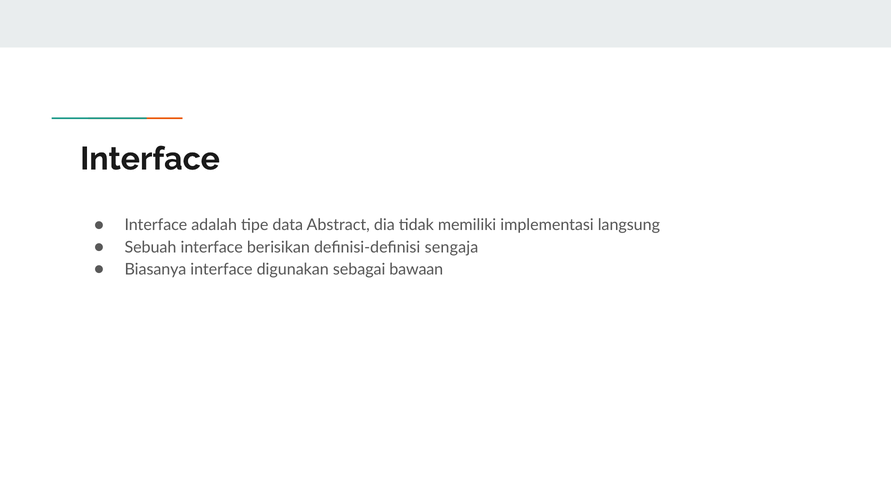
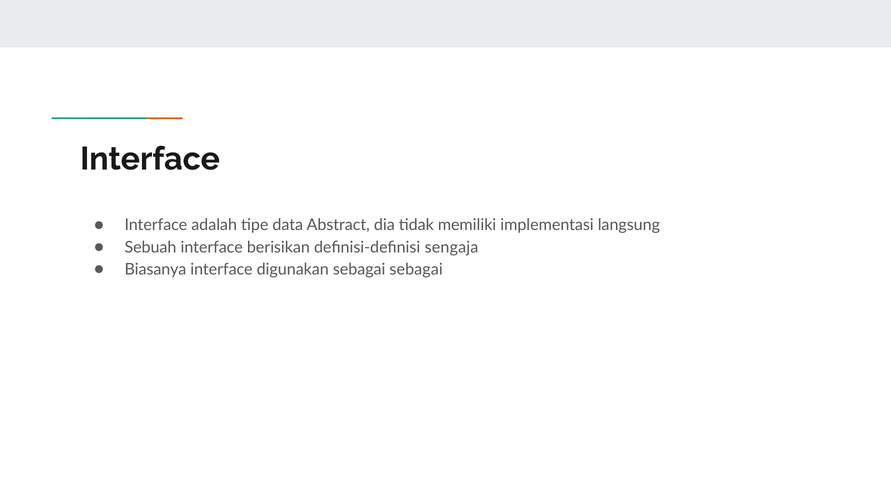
sebagai bawaan: bawaan -> sebagai (416, 270)
